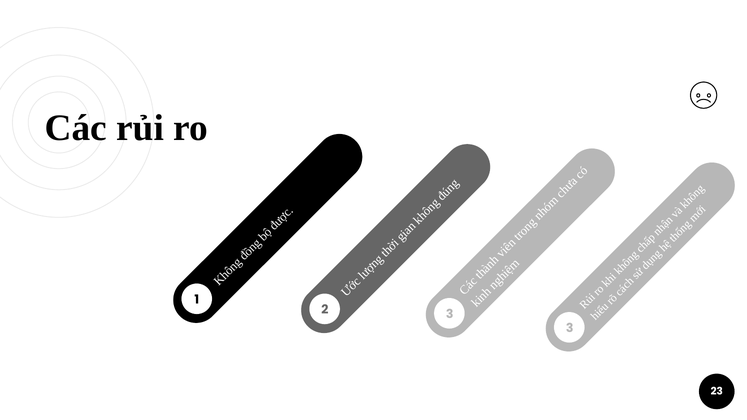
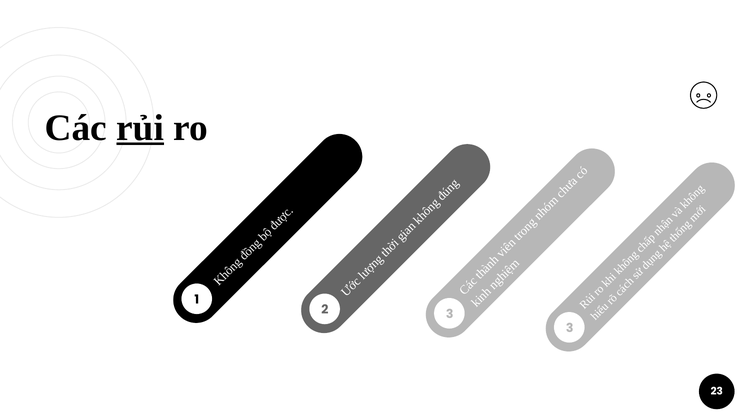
rủi underline: none -> present (140, 128)
